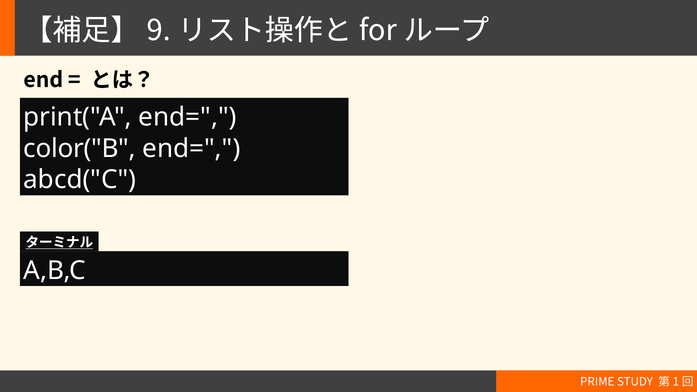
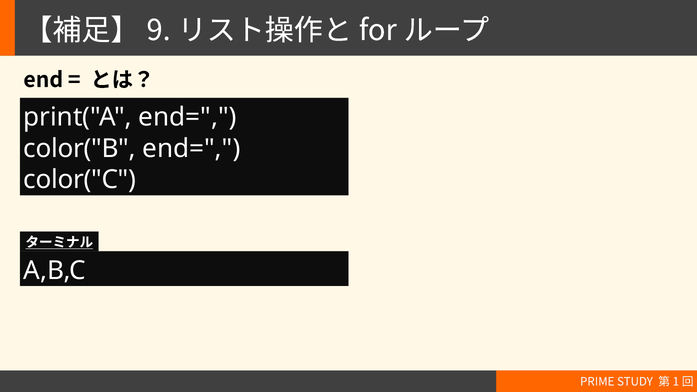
abcd("C: abcd("C -> color("C (80, 180)
